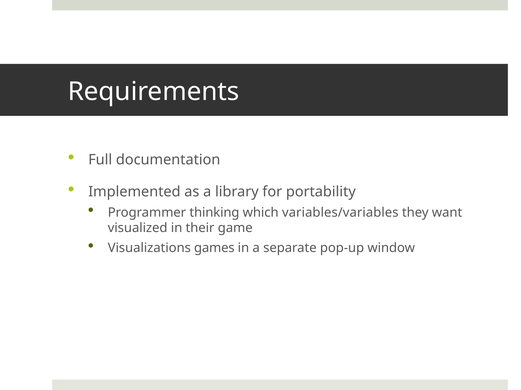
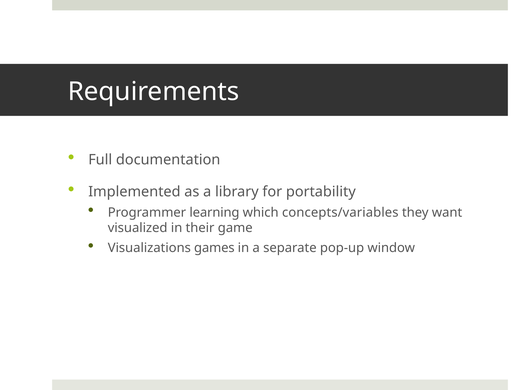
thinking: thinking -> learning (214, 213)
variables/variables: variables/variables -> concepts/variables (340, 213)
